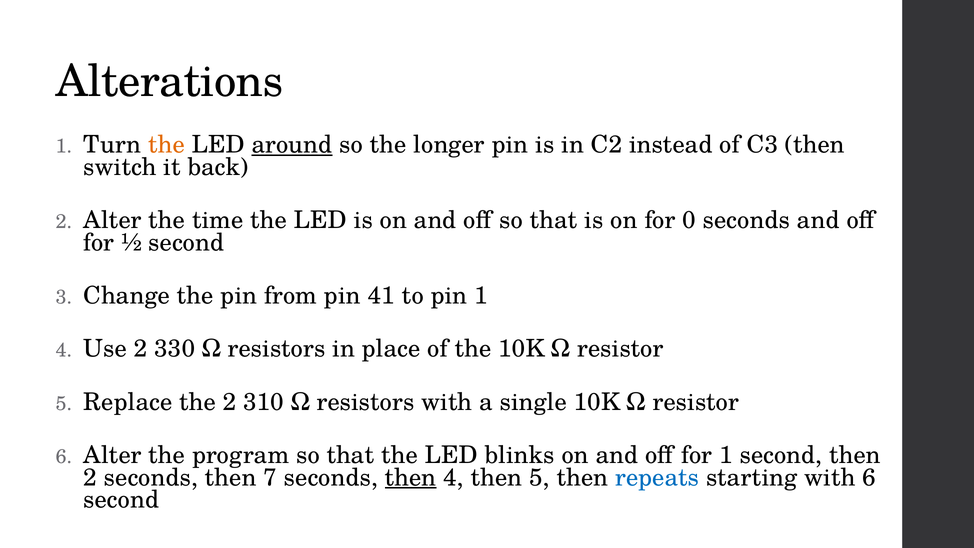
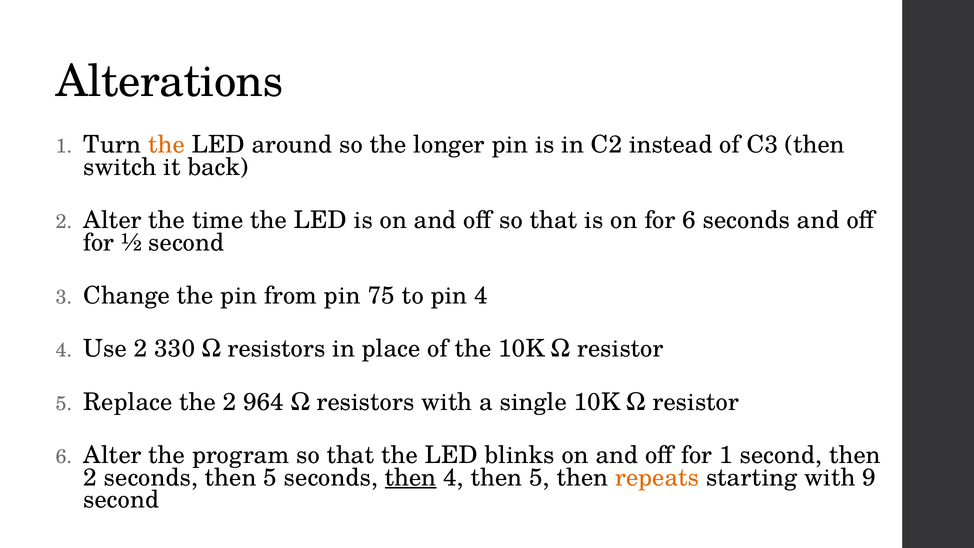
around underline: present -> none (292, 145)
for 0: 0 -> 6 (689, 220)
41: 41 -> 75 (381, 296)
pin 1: 1 -> 4 (481, 296)
310: 310 -> 964 (264, 402)
seconds then 7: 7 -> 5 (270, 477)
repeats colour: blue -> orange (657, 477)
with 6: 6 -> 9 (869, 477)
